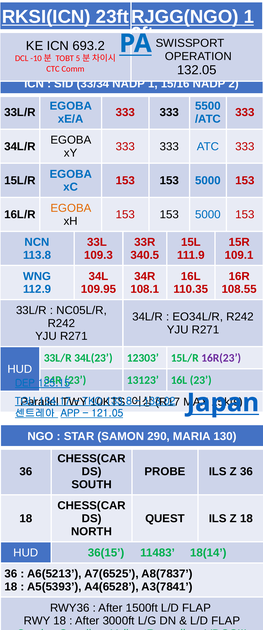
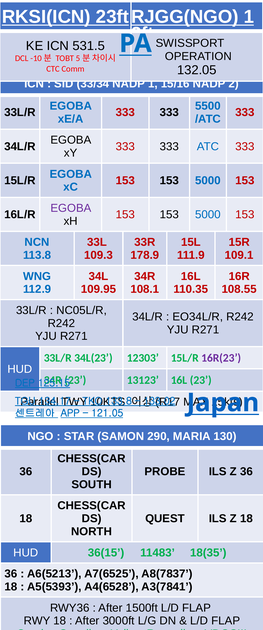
693.2: 693.2 -> 531.5 (89, 46)
EGOBA colour: orange -> purple (71, 208)
340.5: 340.5 -> 178.9 (145, 255)
18(14: 18(14 -> 18(35 (208, 552)
